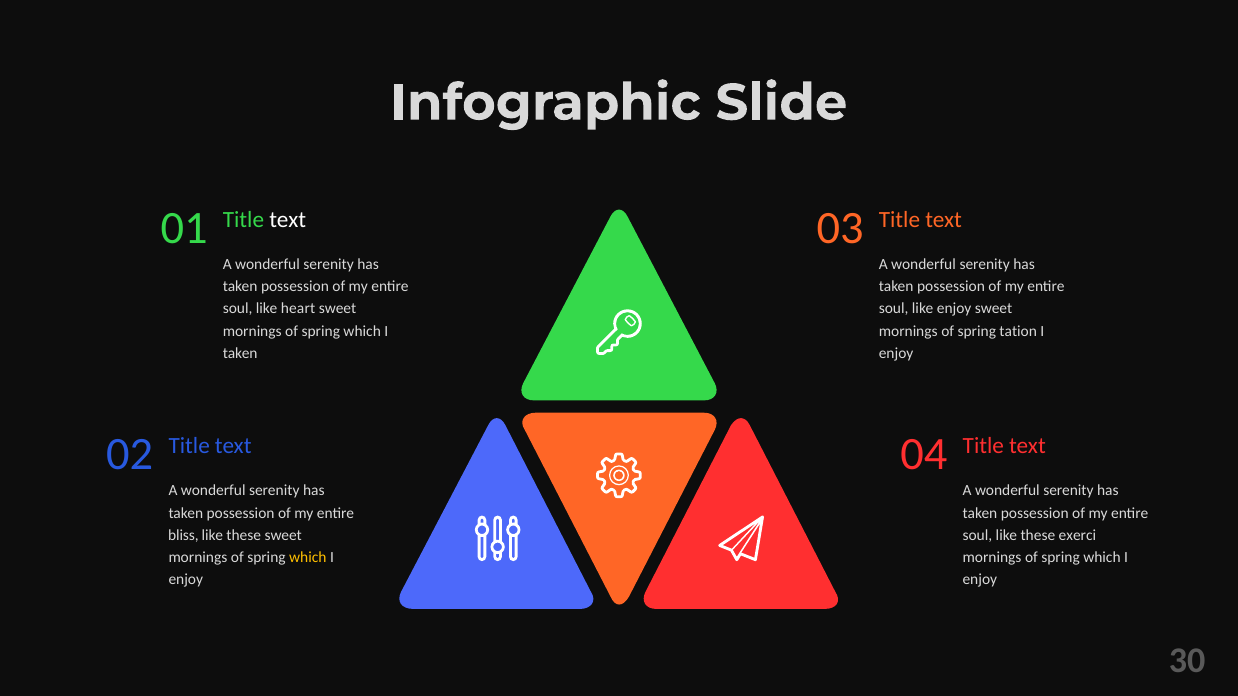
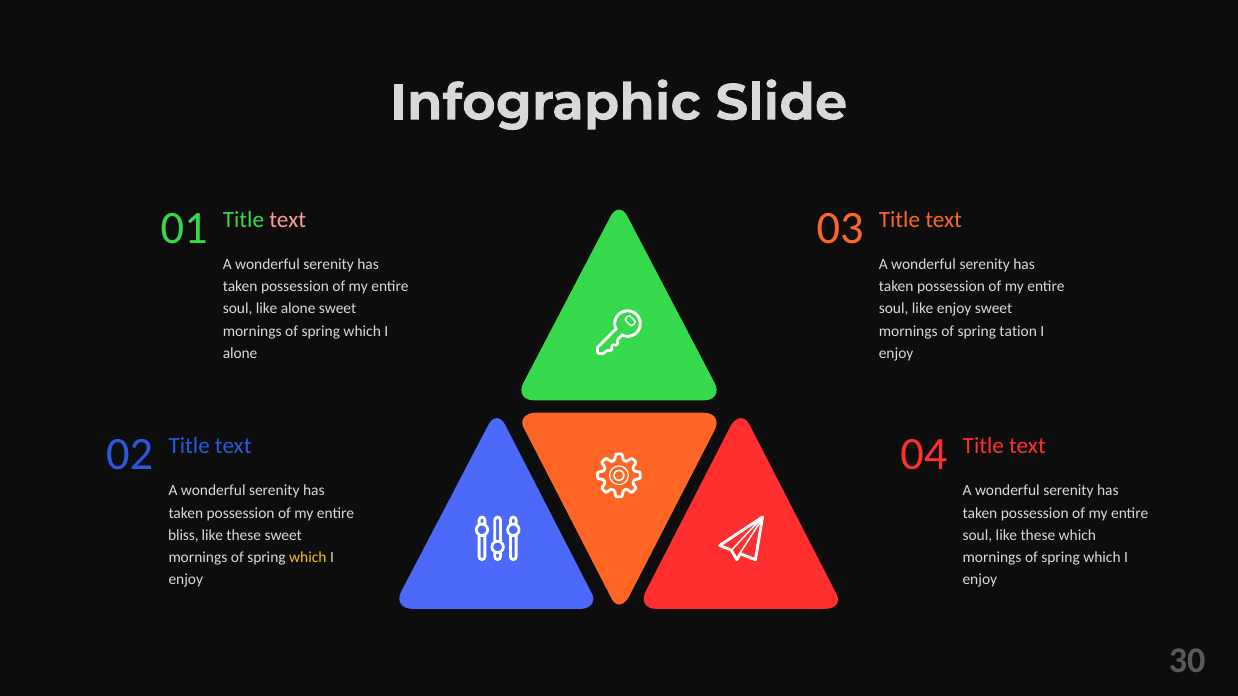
text colour: white -> pink (288, 220)
like heart: heart -> alone (298, 309)
taken: taken -> alone (240, 354)
these exerci: exerci -> which (1077, 536)
